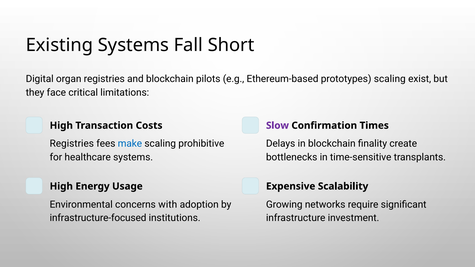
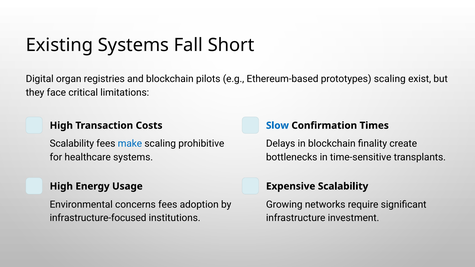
Slow colour: purple -> blue (277, 126)
Registries: Registries -> Scalability (72, 144)
concerns with: with -> fees (168, 205)
